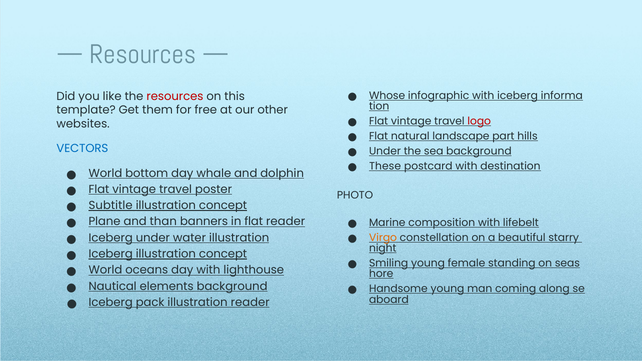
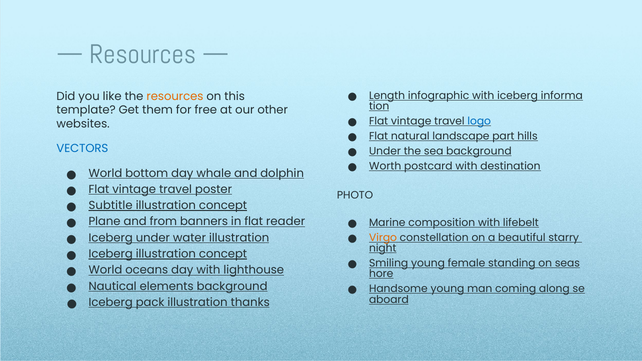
Whose: Whose -> Length (387, 96)
resources colour: red -> orange (175, 96)
logo colour: red -> blue (479, 121)
These: These -> Worth (385, 166)
than: than -> from (163, 222)
illustration reader: reader -> thanks (250, 303)
